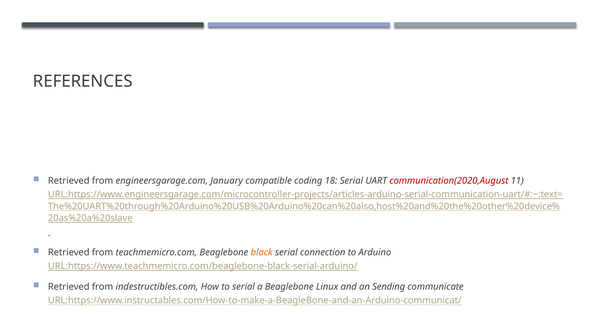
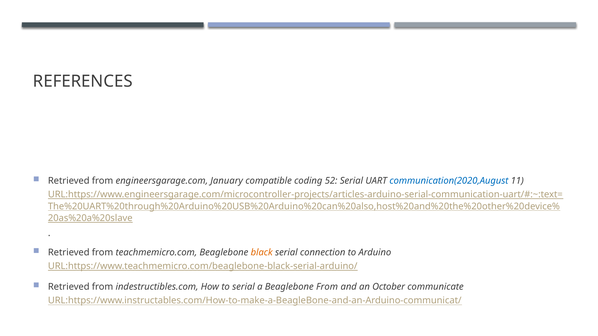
18: 18 -> 52 (331, 181)
communication(2020,August colour: red -> blue (449, 181)
Beaglebone Linux: Linux -> From (327, 287)
Sending: Sending -> October (389, 287)
